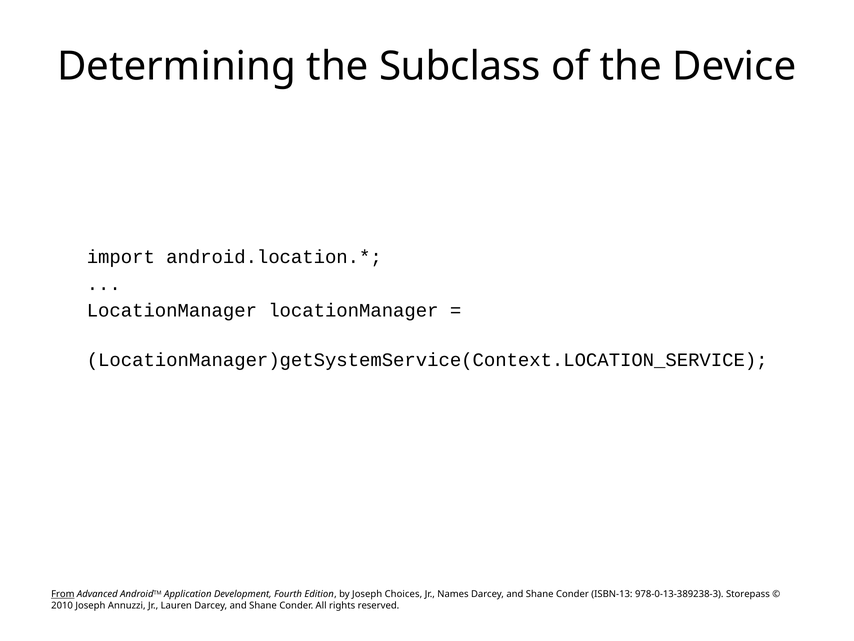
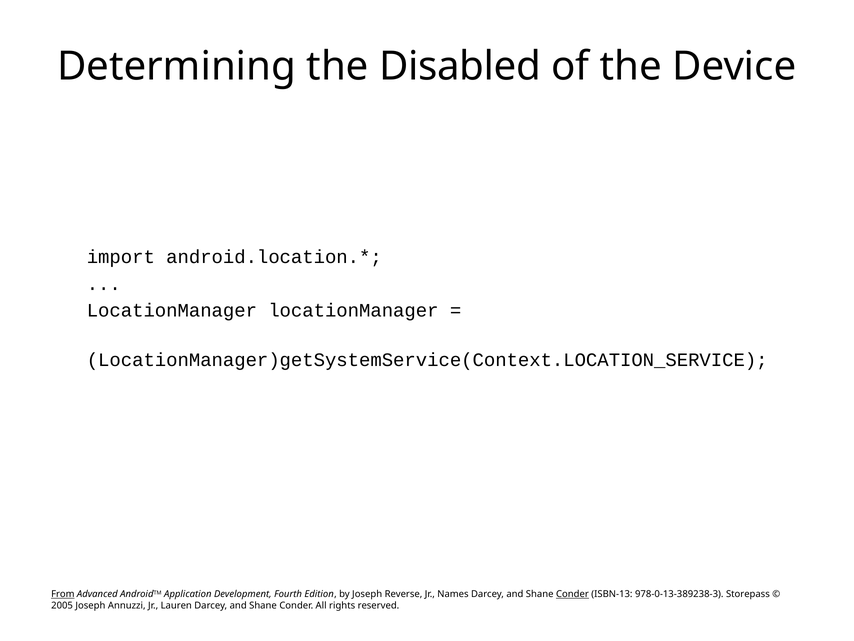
Subclass: Subclass -> Disabled (460, 66)
Choices: Choices -> Reverse (403, 594)
Conder underline: none -> present (572, 594)
2010: 2010 -> 2005 (62, 605)
